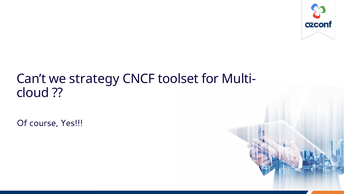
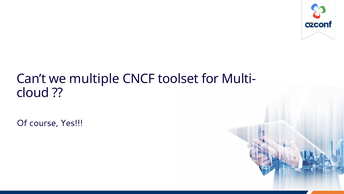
strategy: strategy -> multiple (94, 79)
